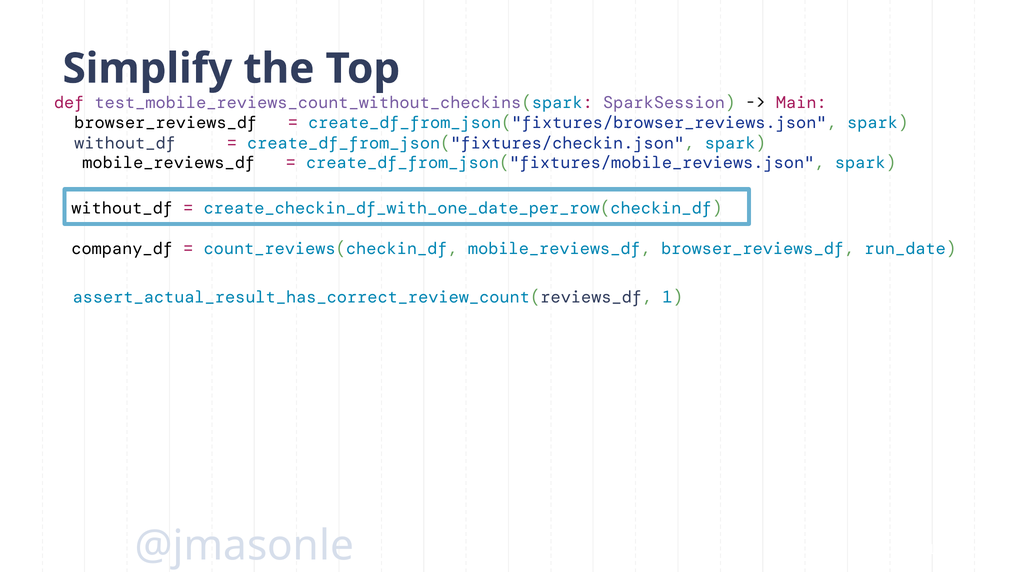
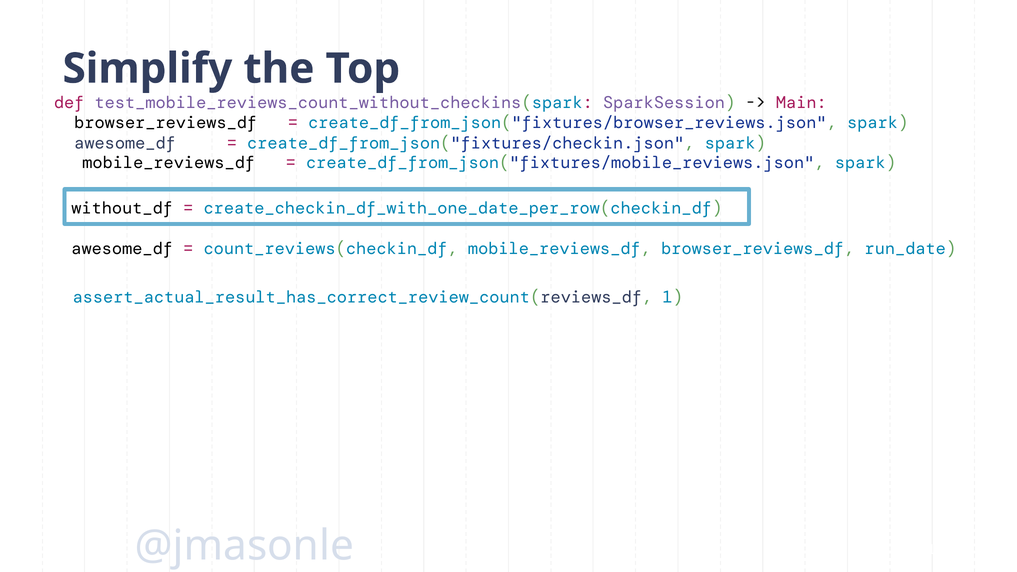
without_df: without_df -> awesome_df (125, 143)
company_df: company_df -> awesome_df (122, 249)
